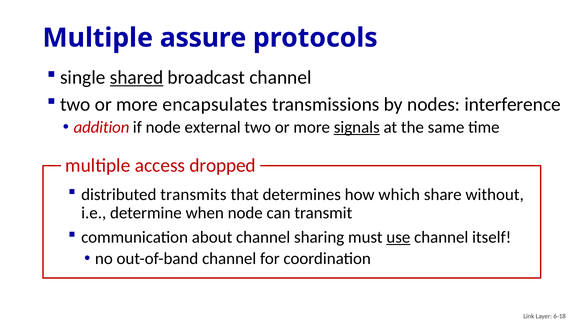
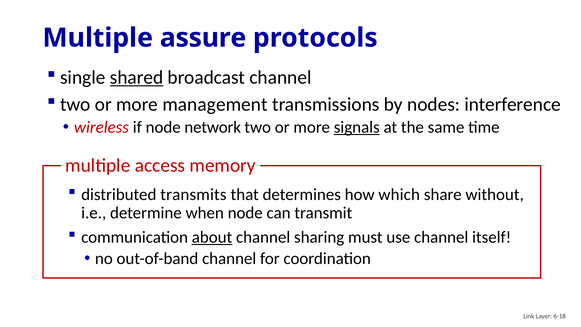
encapsulates: encapsulates -> management (215, 104)
addition: addition -> wireless (101, 127)
external: external -> network (213, 127)
dropped: dropped -> memory (223, 165)
about underline: none -> present (212, 237)
use underline: present -> none (398, 237)
